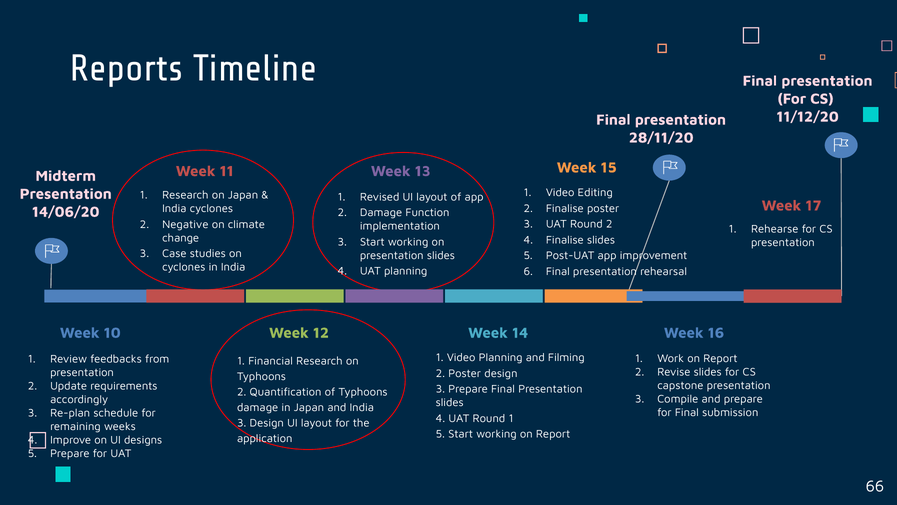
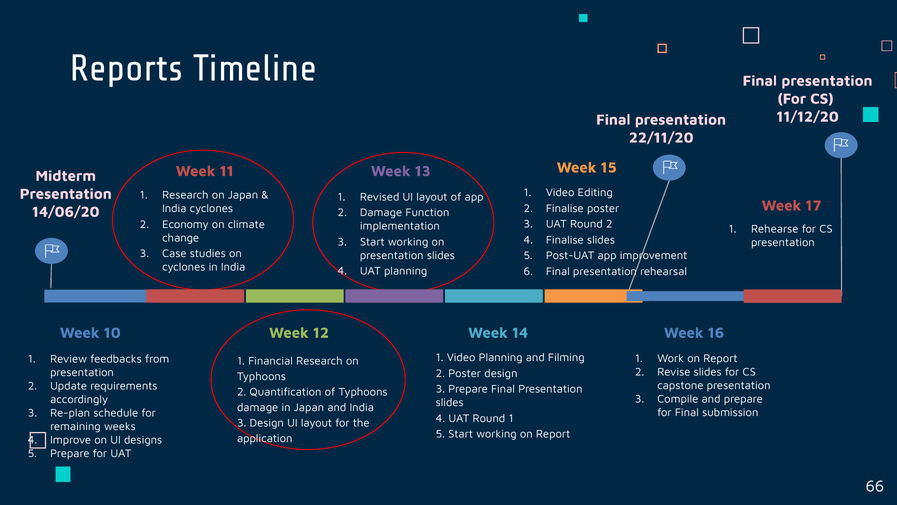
28/11/20: 28/11/20 -> 22/11/20 (661, 138)
Negative: Negative -> Economy (185, 224)
